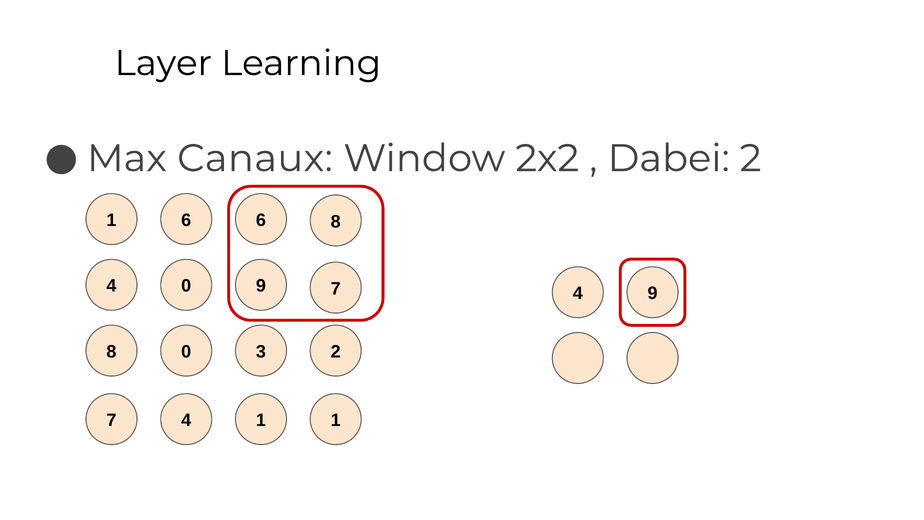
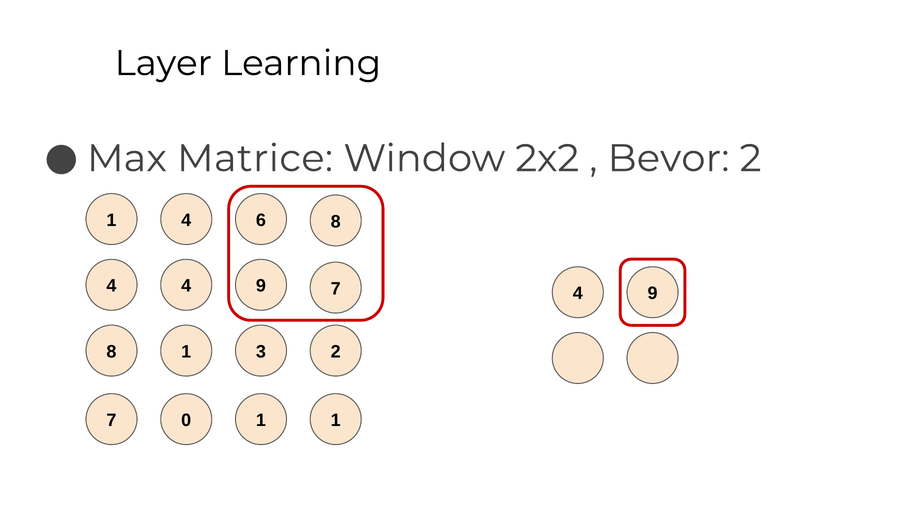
Canaux: Canaux -> Matrice (255, 158)
Dabei: Dabei -> Bevor (669, 158)
6: 6 -> 4 (186, 220)
4 0: 0 -> 4 (186, 286)
8 0: 0 -> 1 (186, 352)
7 4: 4 -> 0 (186, 420)
